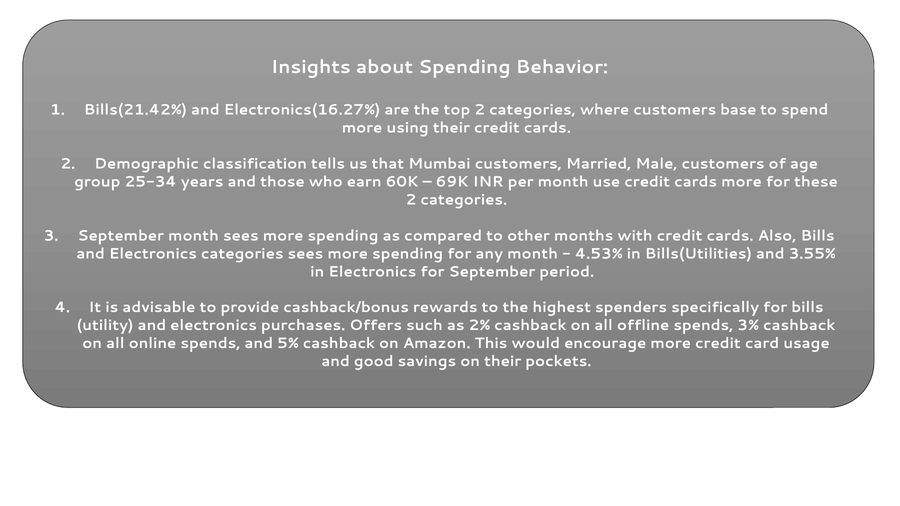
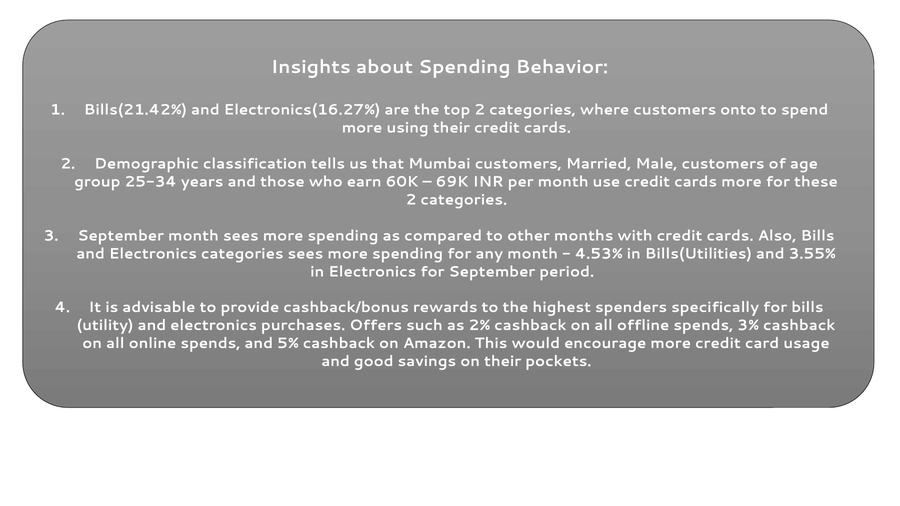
base: base -> onto (738, 110)
